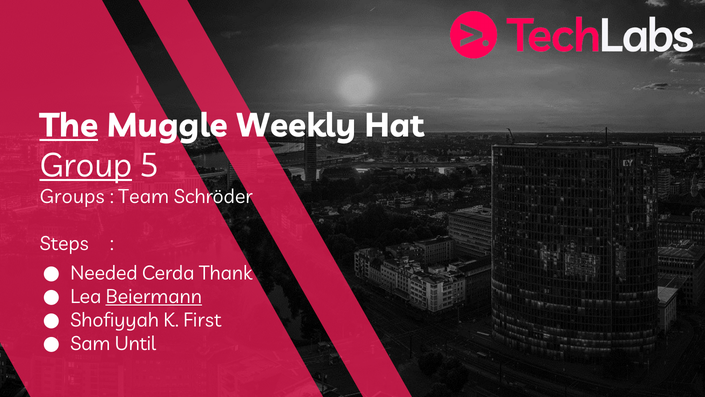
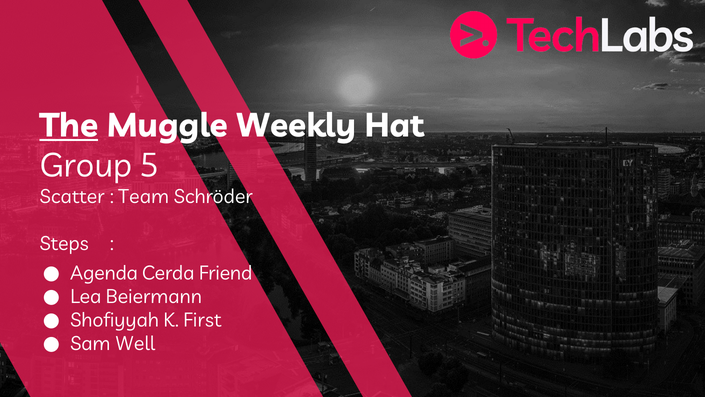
Group underline: present -> none (86, 166)
Groups: Groups -> Scatter (72, 196)
Needed: Needed -> Agenda (104, 273)
Thank: Thank -> Friend (226, 273)
Beiermann underline: present -> none (154, 296)
Until: Until -> Well (135, 343)
